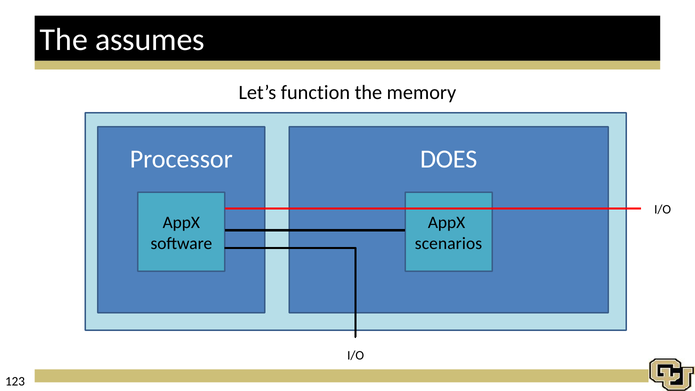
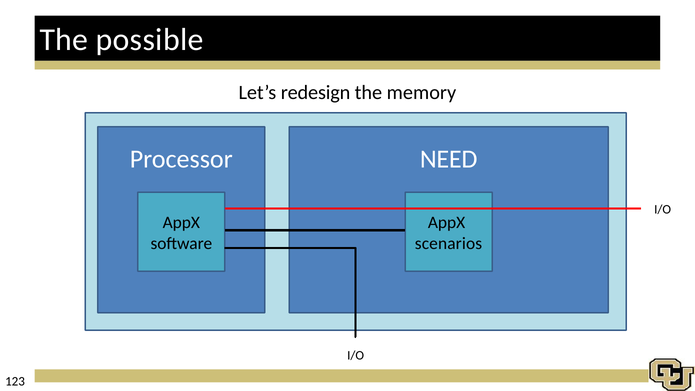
assumes: assumes -> possible (150, 40)
function: function -> redesign (316, 92)
DOES: DOES -> NEED (449, 159)
